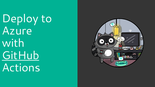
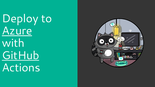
Azure underline: none -> present (17, 31)
